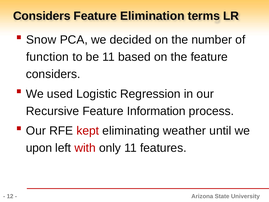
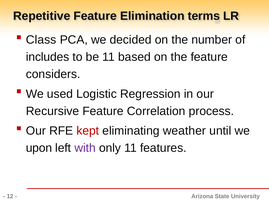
Considers: Considers -> Repetitive (42, 16)
Snow: Snow -> Class (41, 40)
function: function -> includes (48, 57)
Information: Information -> Correlation (156, 111)
with colour: red -> purple (85, 148)
